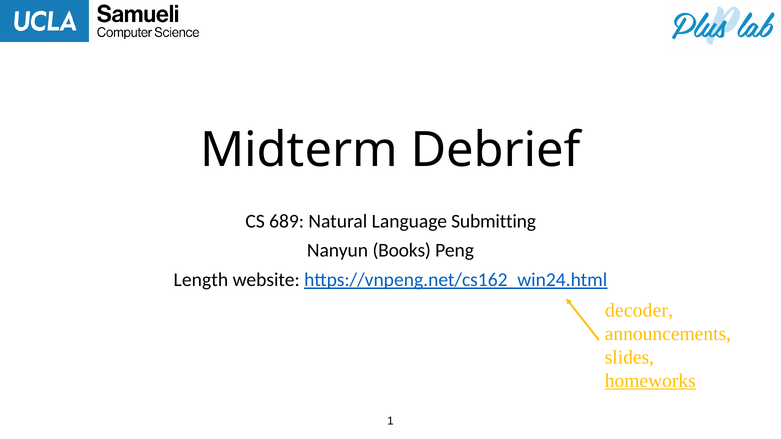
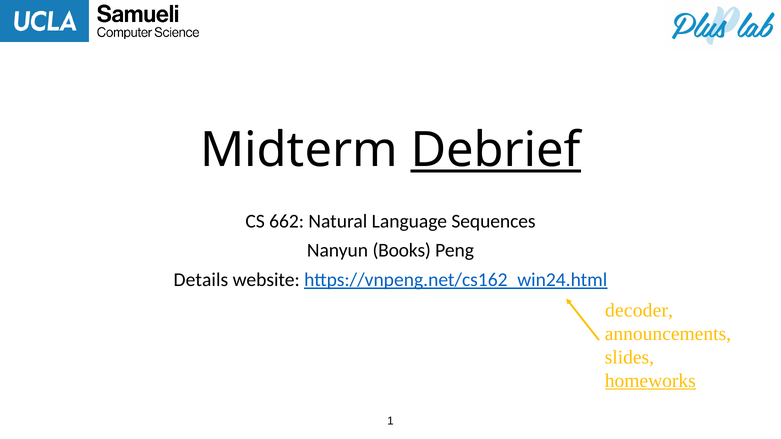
Debrief underline: none -> present (496, 150)
689: 689 -> 662 (287, 221)
Submitting: Submitting -> Sequences (494, 221)
Length: Length -> Details (201, 280)
